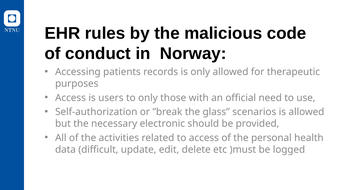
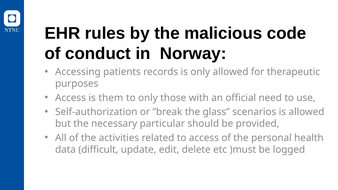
users: users -> them (111, 98)
electronic: electronic -> particular (162, 124)
